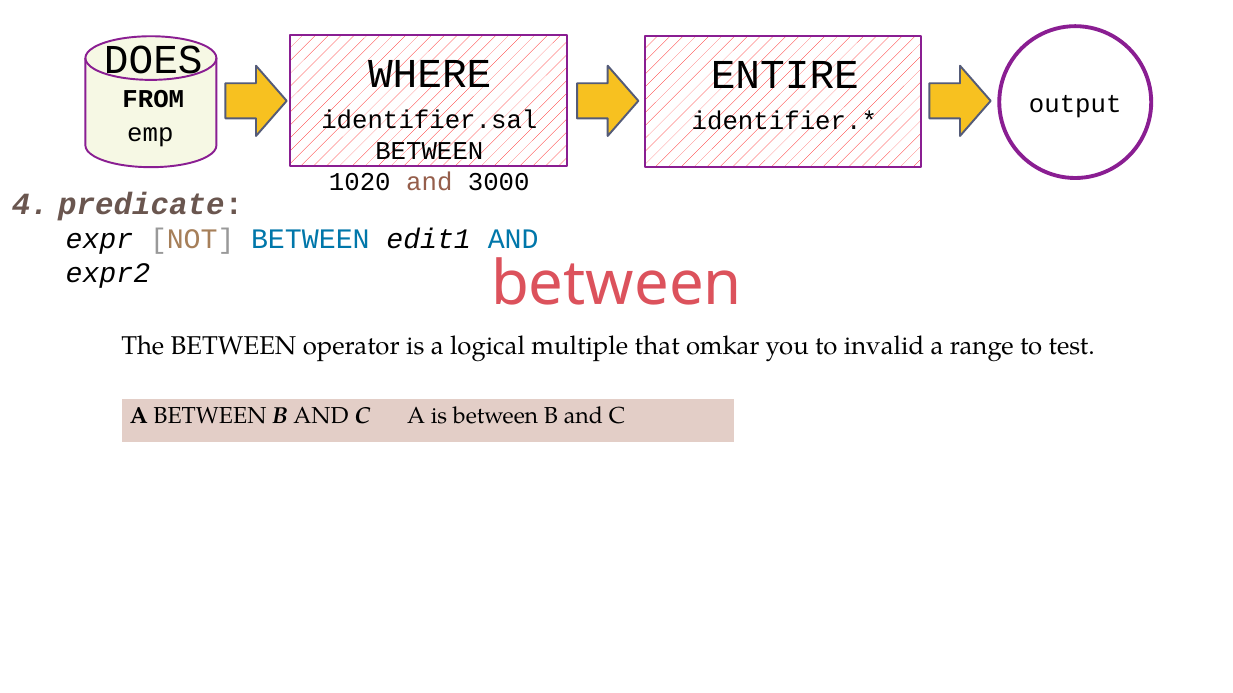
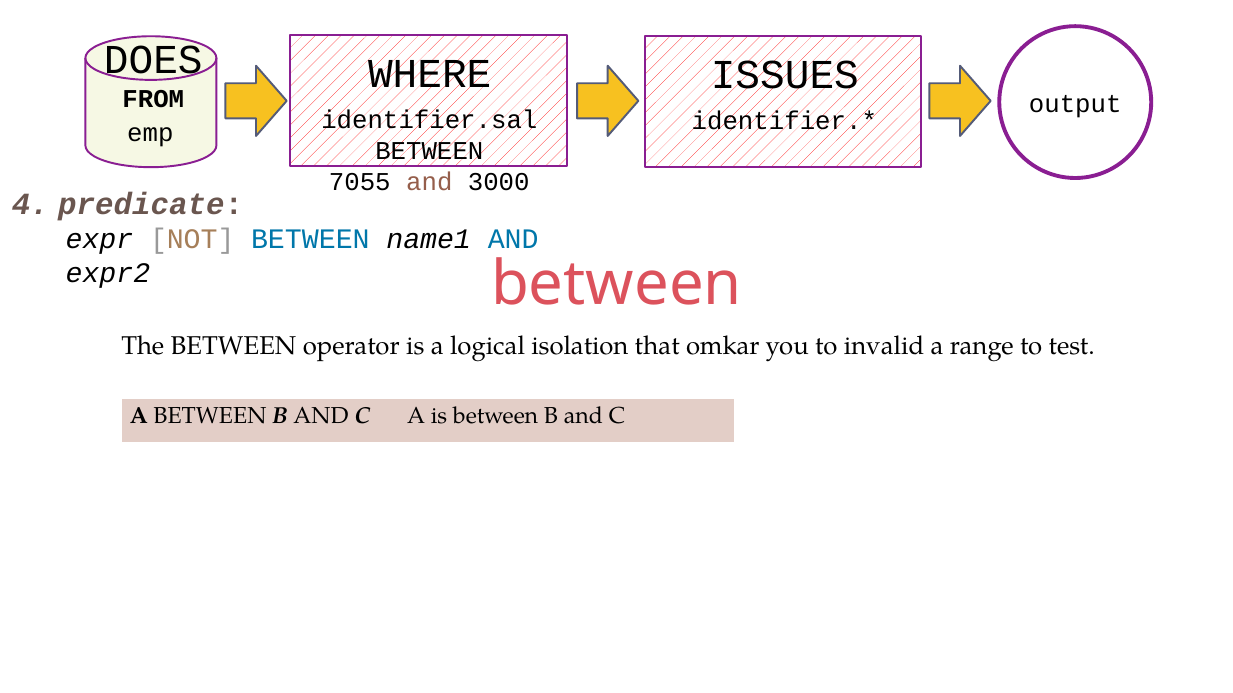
ENTIRE: ENTIRE -> ISSUES (785, 75)
1020: 1020 -> 7055 (360, 182)
edit1: edit1 -> name1 (429, 240)
multiple: multiple -> isolation (580, 347)
